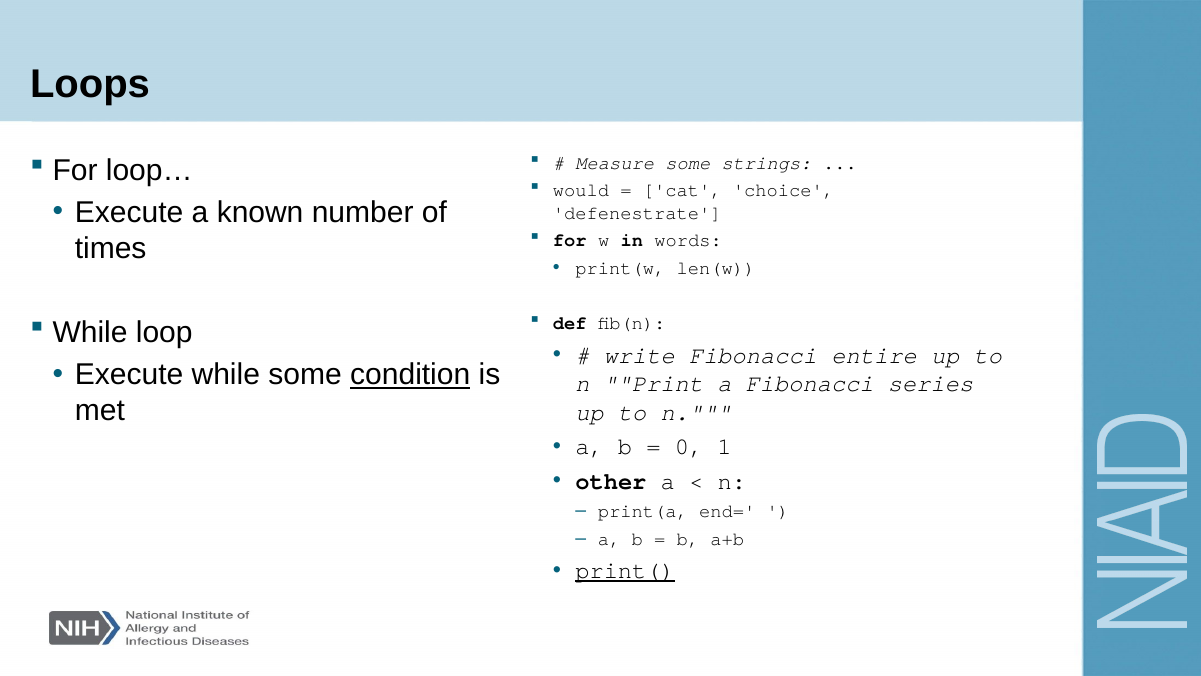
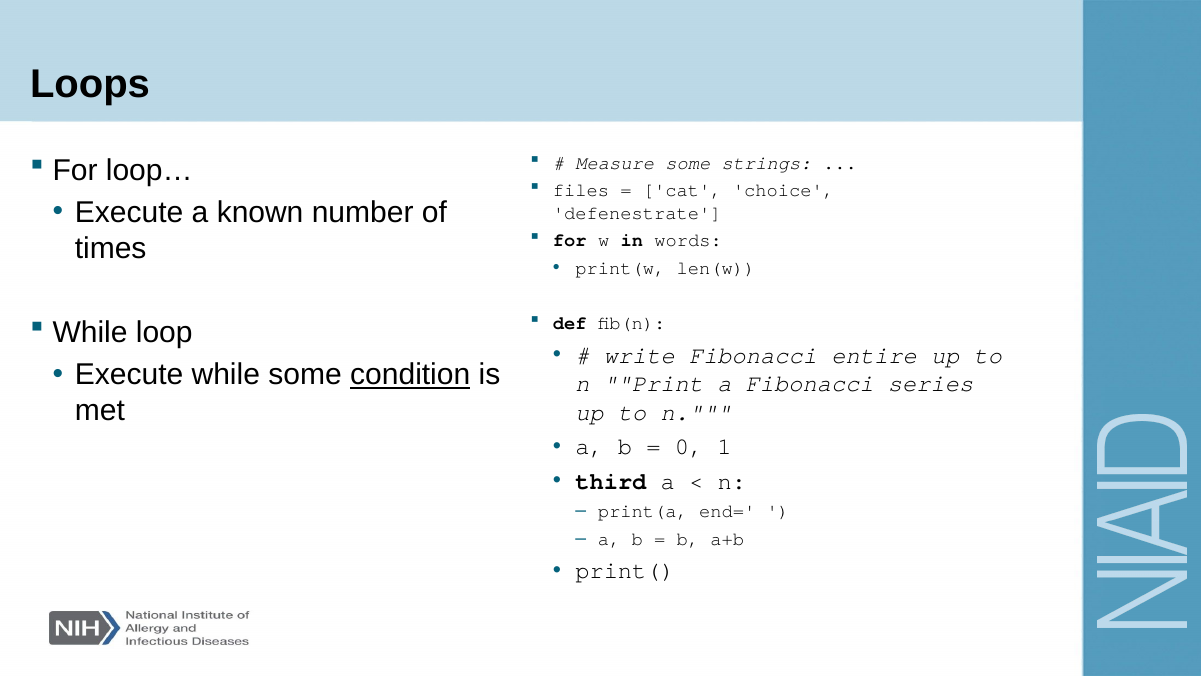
would: would -> files (581, 191)
other: other -> third (611, 481)
print( underline: present -> none (625, 571)
